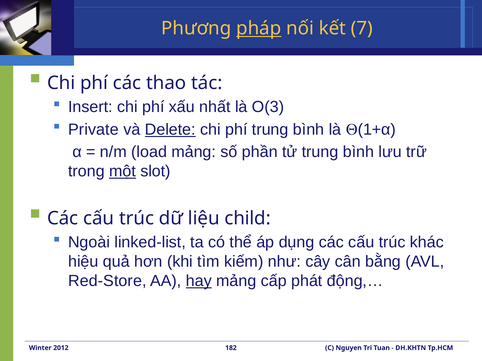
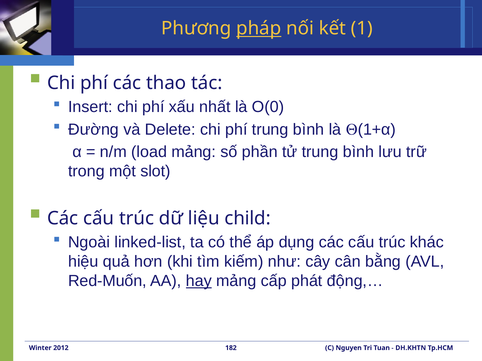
7: 7 -> 1 (362, 28)
O(3: O(3 -> O(0 (268, 107)
Private: Private -> Đường (94, 130)
Delete underline: present -> none (170, 130)
một underline: present -> none (122, 171)
Red-Store: Red-Store -> Red-Muốn (107, 281)
